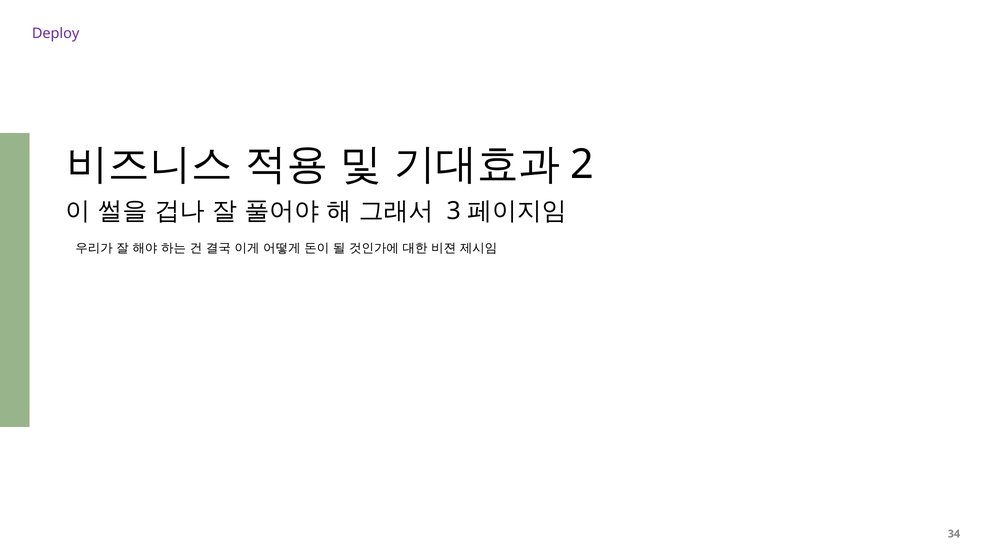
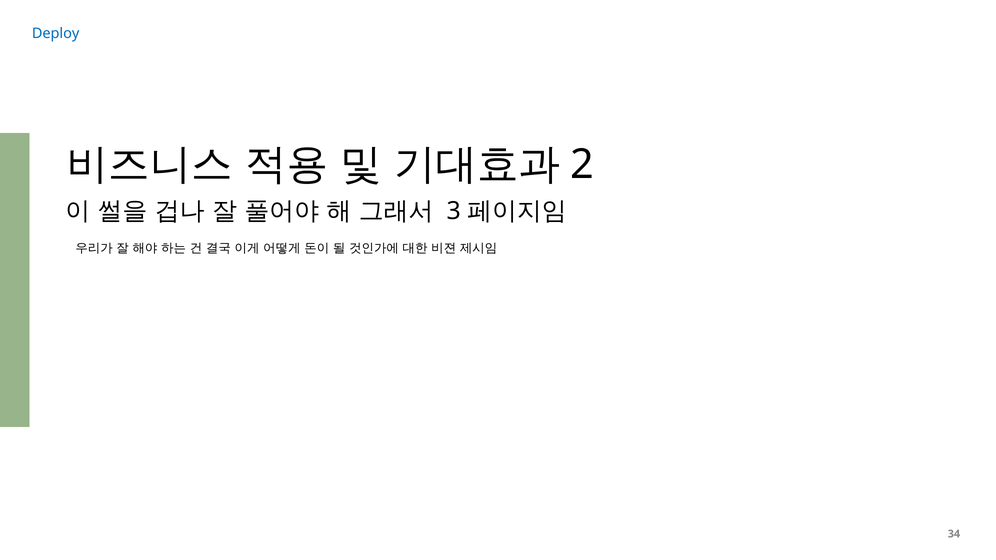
Deploy colour: purple -> blue (56, 34)
